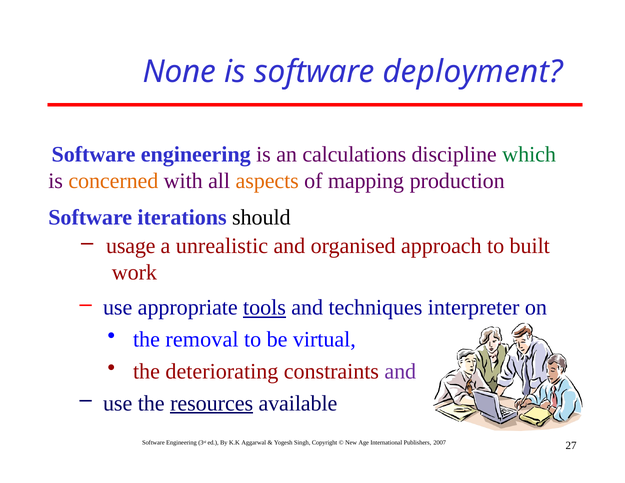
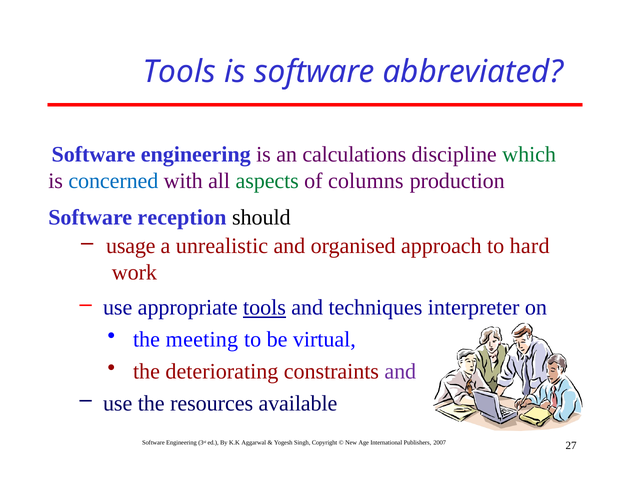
None: None -> Tools (179, 72)
deployment: deployment -> abbreviated (473, 72)
concerned colour: orange -> blue (113, 181)
aspects colour: orange -> green (267, 181)
mapping: mapping -> columns (366, 181)
iterations: iterations -> reception (182, 218)
built: built -> hard (530, 246)
removal: removal -> meeting (202, 340)
resources underline: present -> none (212, 403)
